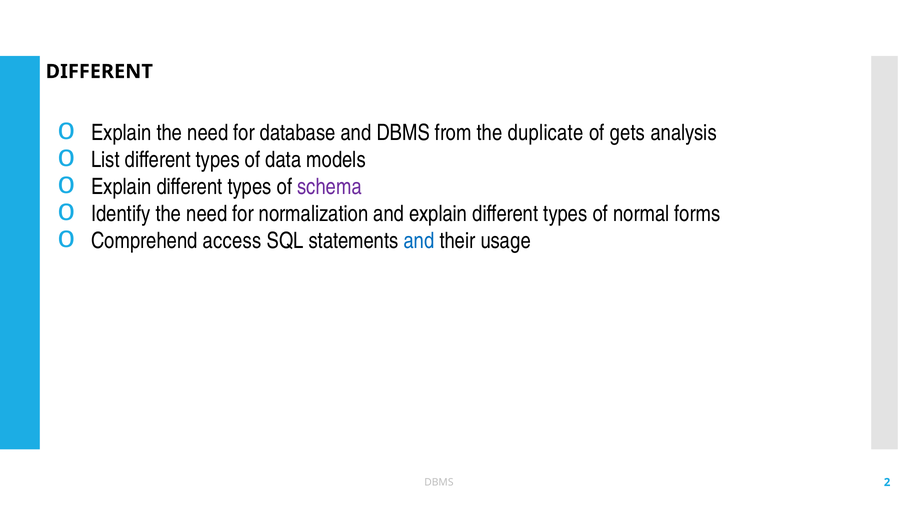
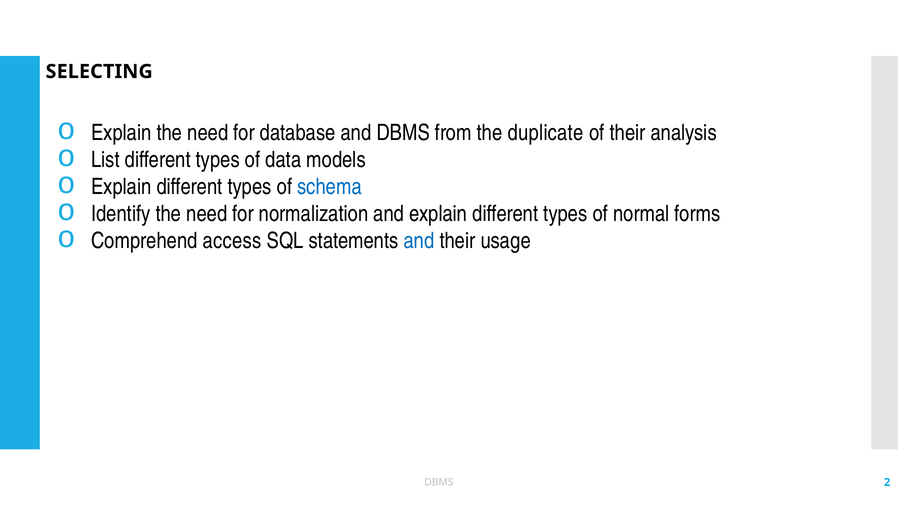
DIFFERENT: DIFFERENT -> SELECTING (99, 71)
of gets: gets -> their (628, 133)
schema colour: purple -> blue (330, 187)
